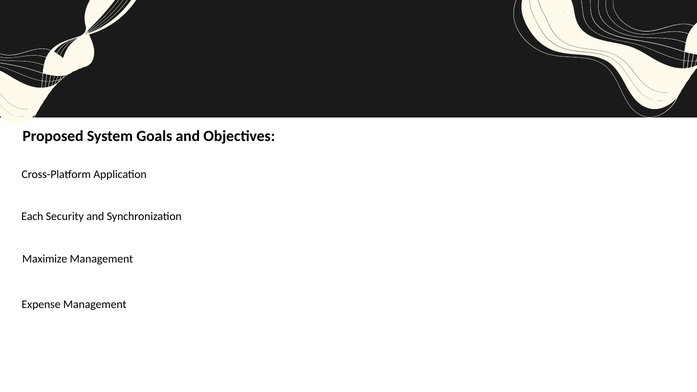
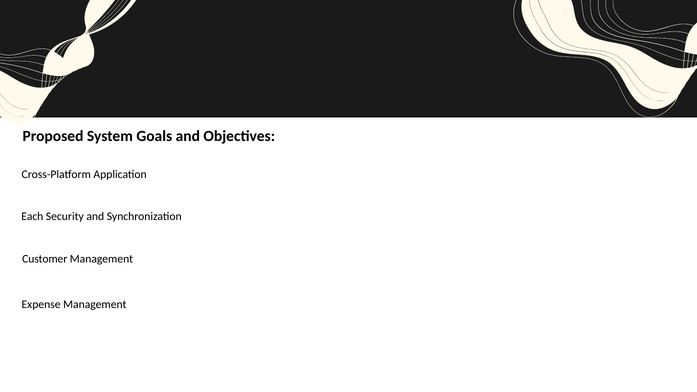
Maximize: Maximize -> Customer (45, 259)
